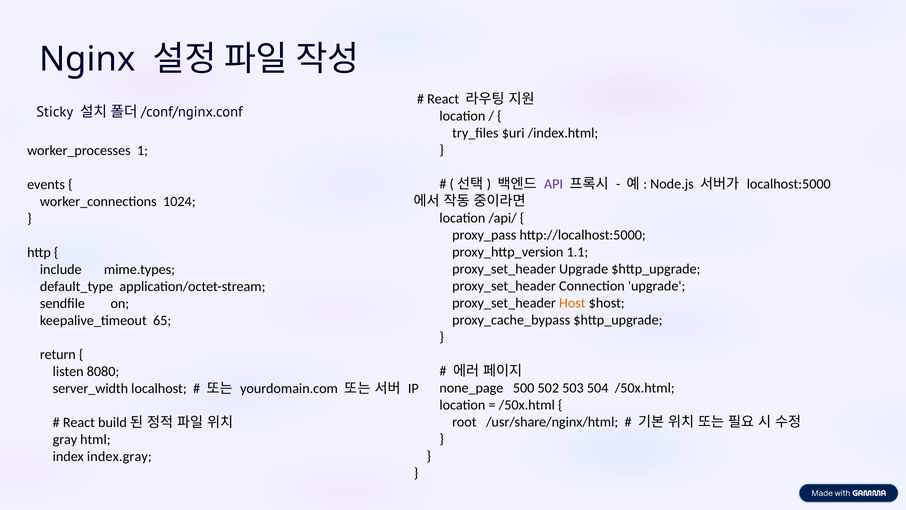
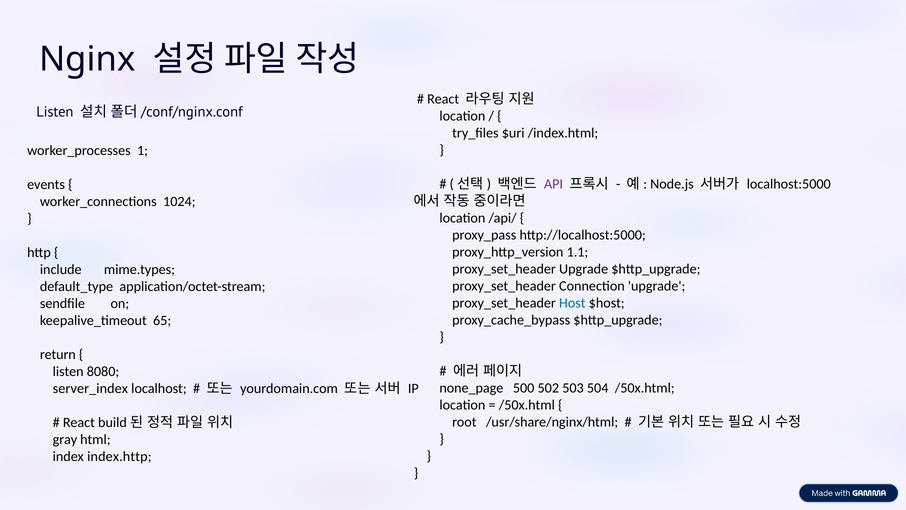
Sticky: Sticky -> Listen (55, 112)
Host colour: orange -> blue (572, 303)
server_width: server_width -> server_index (90, 388)
index.gray: index.gray -> index.http (119, 456)
